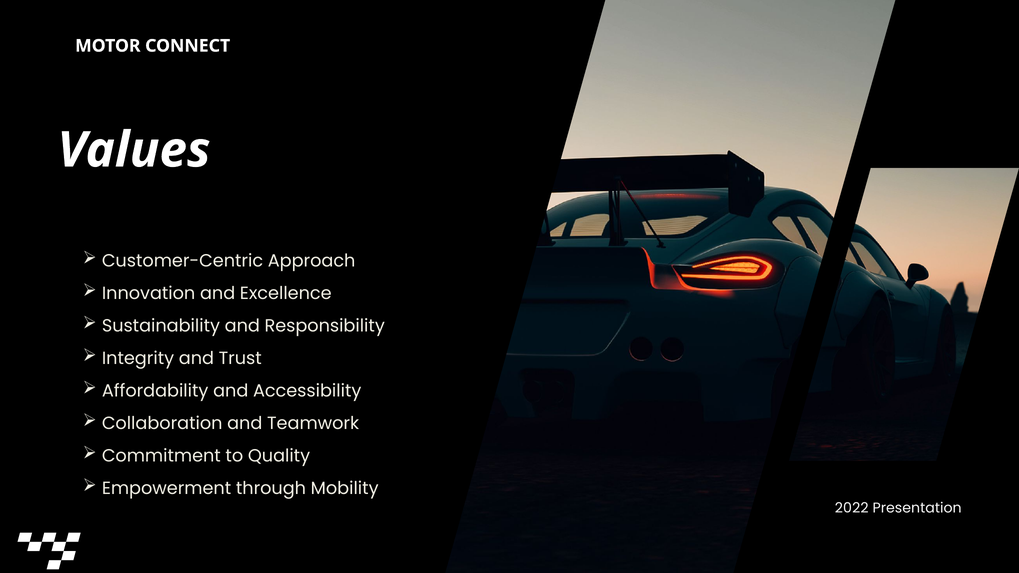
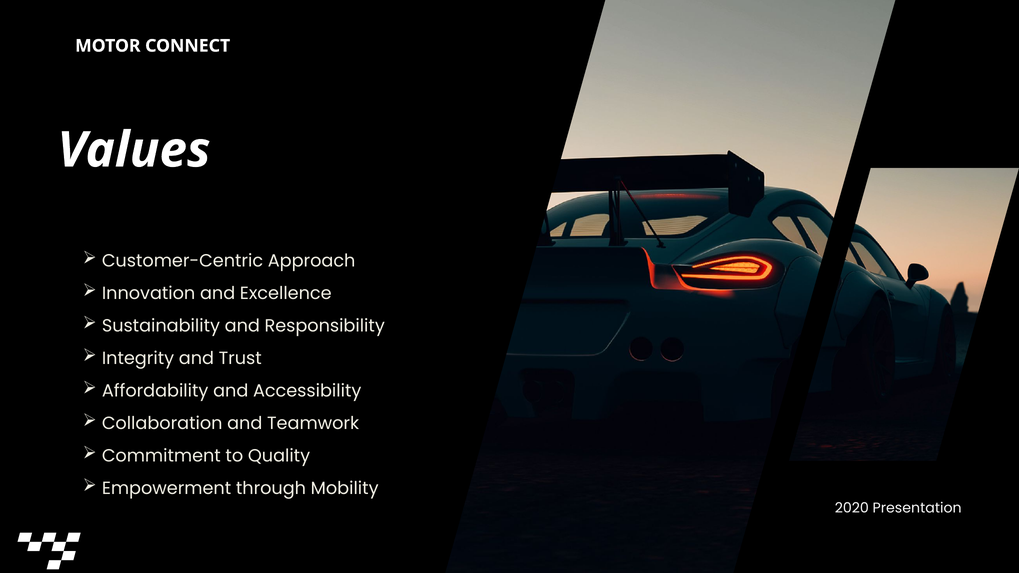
2022: 2022 -> 2020 (852, 508)
